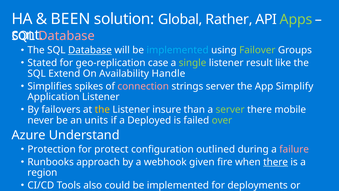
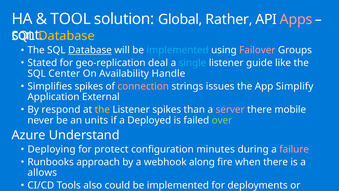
BEEN: BEEN -> TOOL (71, 19)
Apps colour: light green -> pink (296, 19)
Database colour: pink -> yellow (67, 36)
Failover colour: light green -> pink (257, 50)
case: case -> deal (158, 63)
single colour: light green -> light blue (193, 63)
result: result -> guide (259, 63)
Extend: Extend -> Center (64, 73)
strings server: server -> issues (220, 86)
Application Listener: Listener -> External (101, 97)
failovers: failovers -> respond (61, 109)
Listener insure: insure -> spikes (167, 109)
server colour: light green -> pink (230, 109)
Protection: Protection -> Deploying (52, 149)
outlined: outlined -> minutes (216, 149)
given: given -> along (202, 162)
there underline: present -> none (276, 162)
region: region -> allows (42, 172)
